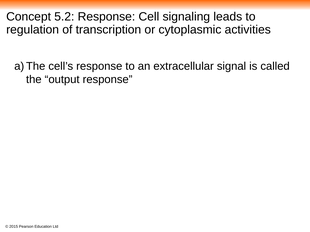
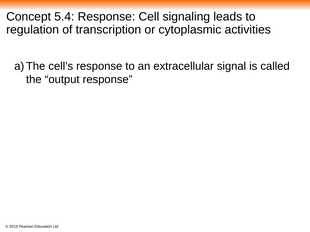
5.2: 5.2 -> 5.4 (64, 17)
